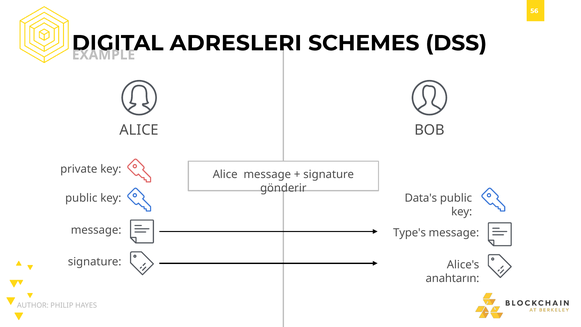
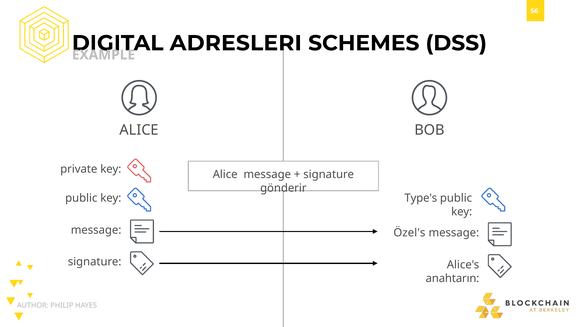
Data's: Data's -> Type's (421, 198)
Type's: Type's -> Özel's (409, 233)
